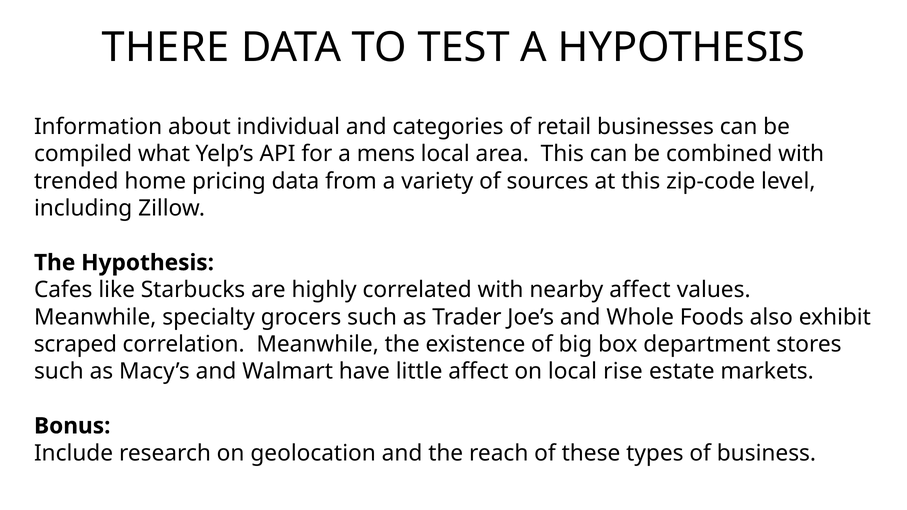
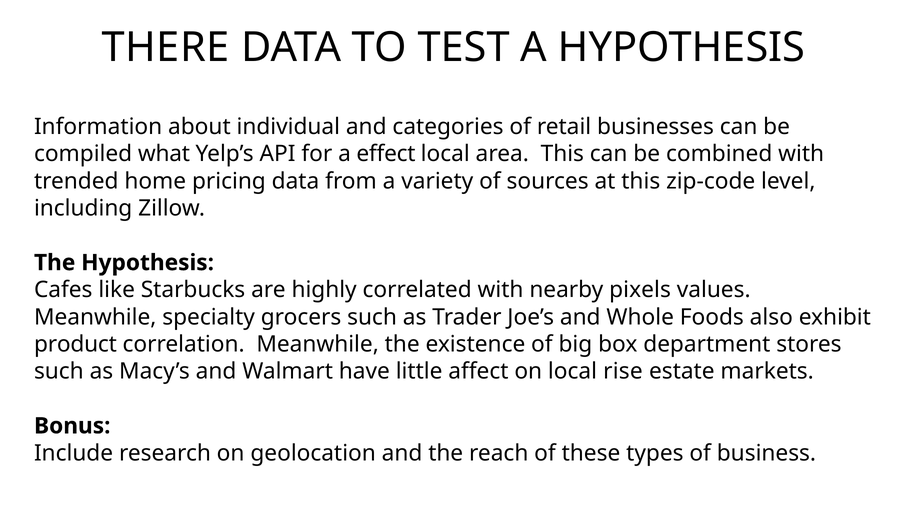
mens: mens -> effect (386, 154)
nearby affect: affect -> pixels (640, 290)
scraped: scraped -> product (75, 344)
